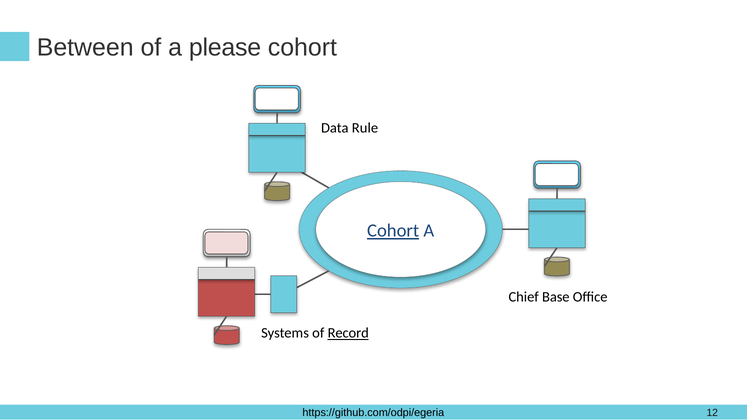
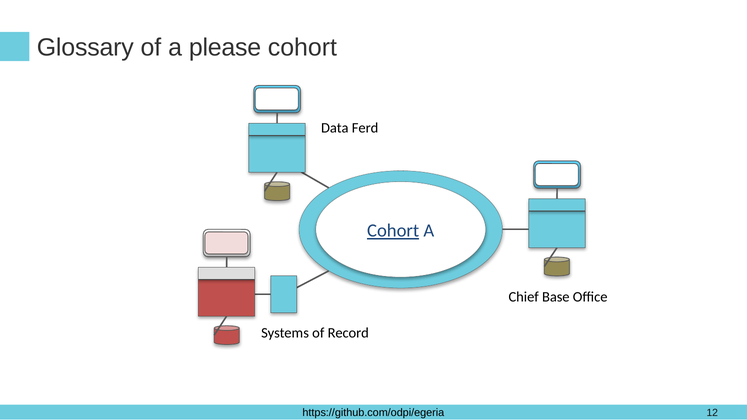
Between: Between -> Glossary (85, 48)
Rule: Rule -> Ferd (365, 128)
Record underline: present -> none (348, 333)
